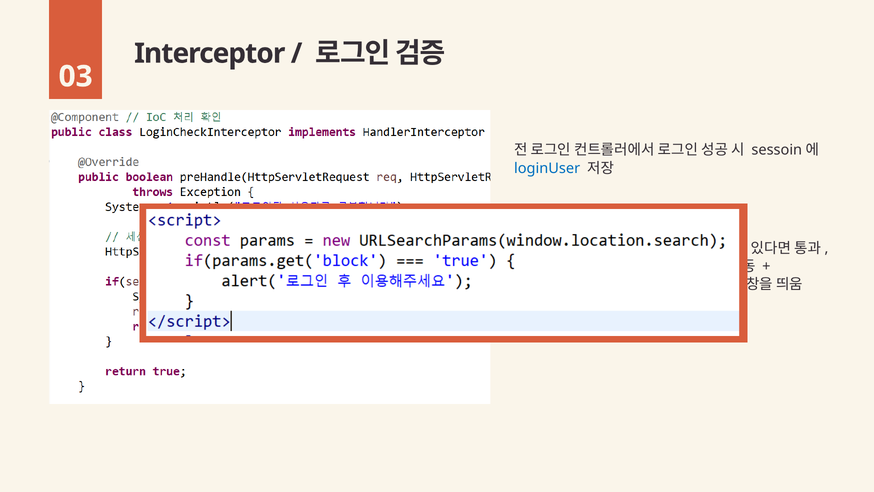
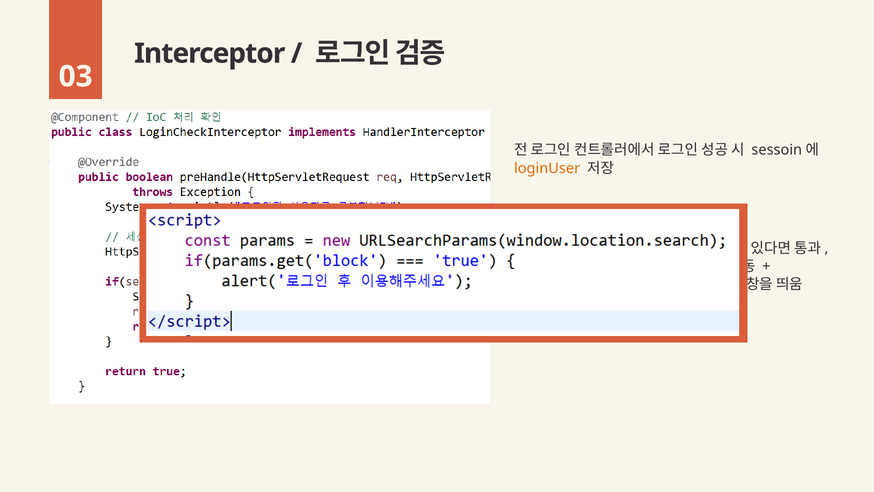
loginUser colour: blue -> orange (547, 168)
